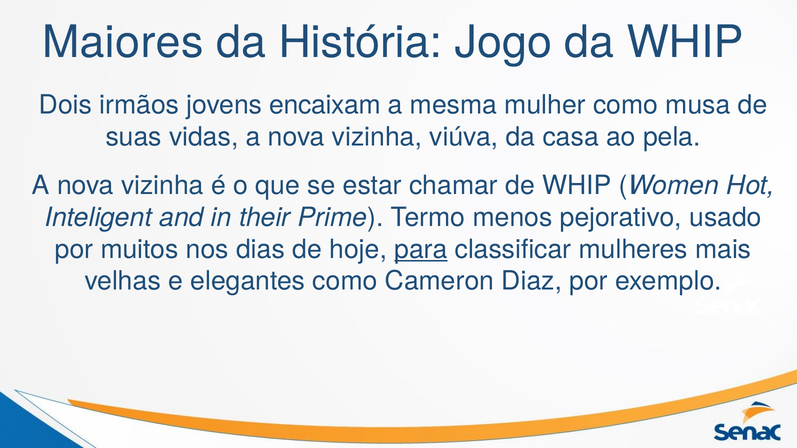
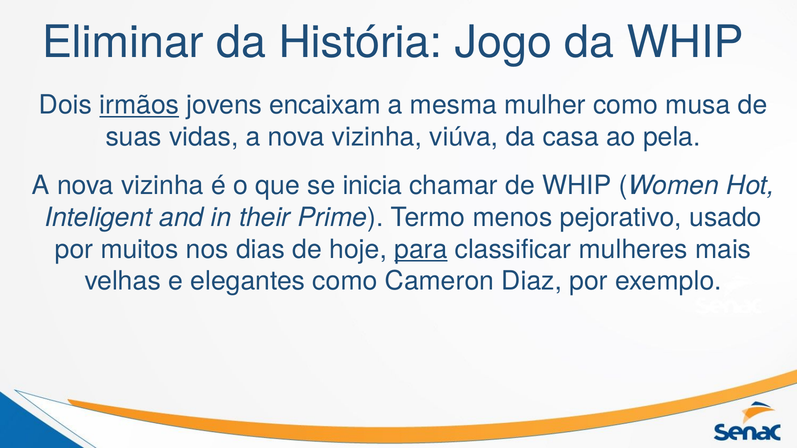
Maiores: Maiores -> Eliminar (123, 42)
irmãos underline: none -> present (139, 105)
estar: estar -> inicia (372, 186)
